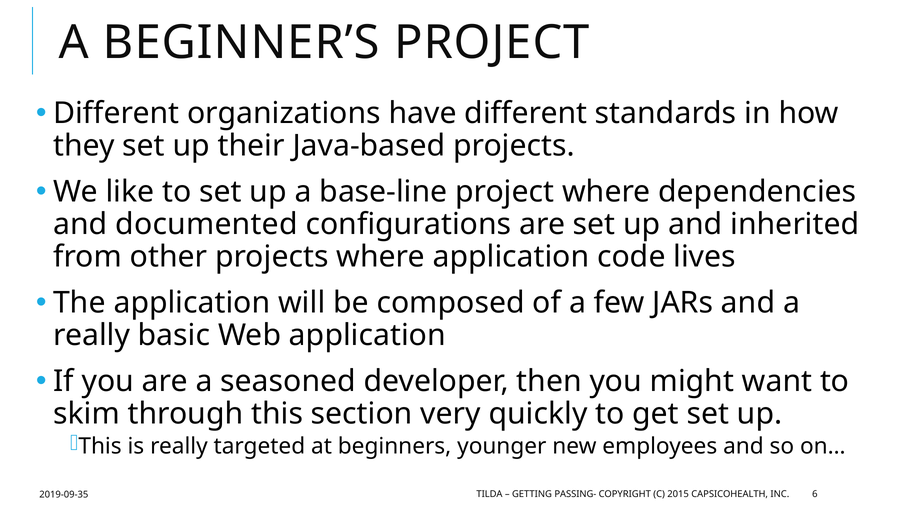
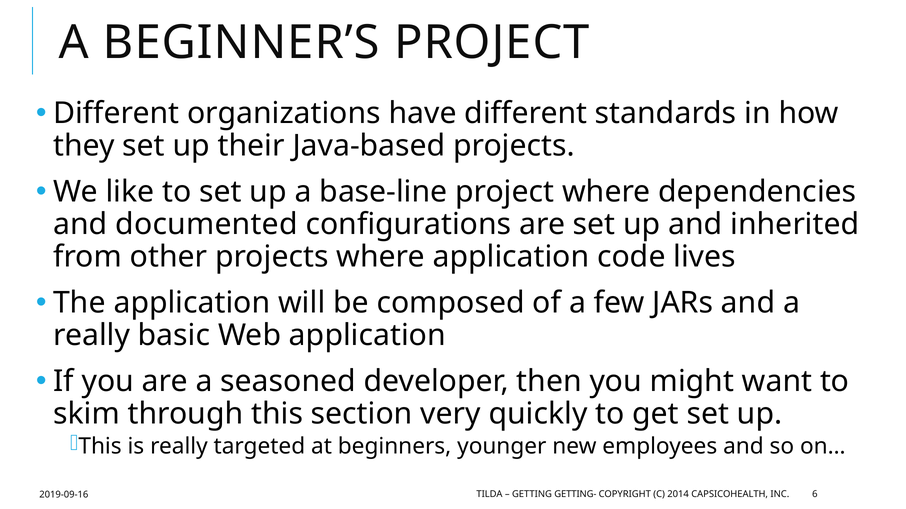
PASSING-: PASSING- -> GETTING- (575, 495)
2015: 2015 -> 2014 (678, 495)
2019-09-35: 2019-09-35 -> 2019-09-16 (64, 495)
